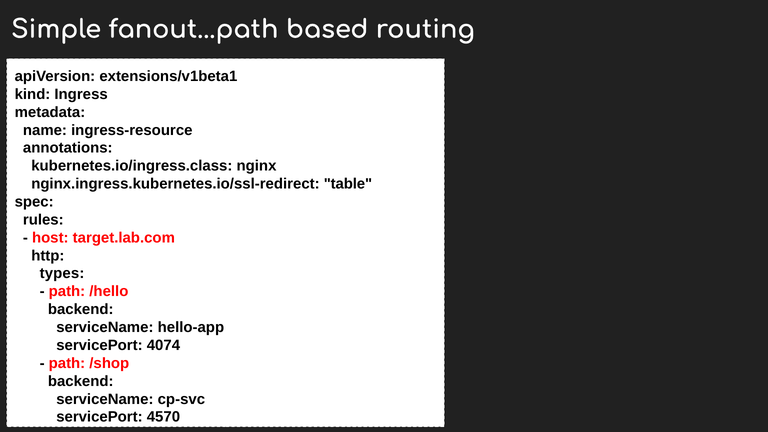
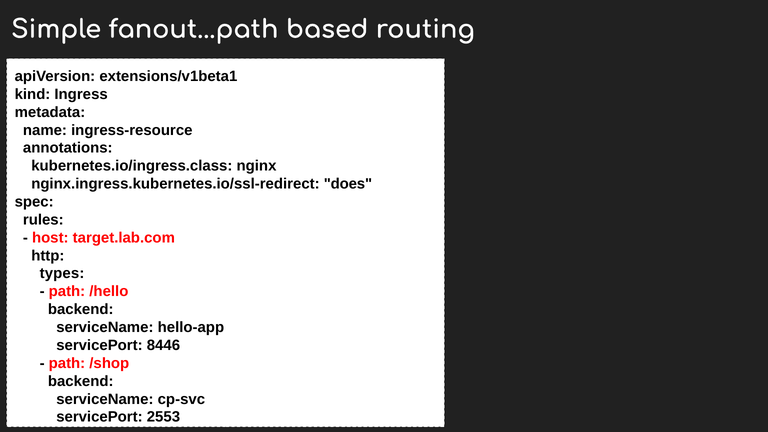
table: table -> does (348, 184)
4074: 4074 -> 8446 (163, 345)
4570: 4570 -> 2553 (163, 417)
